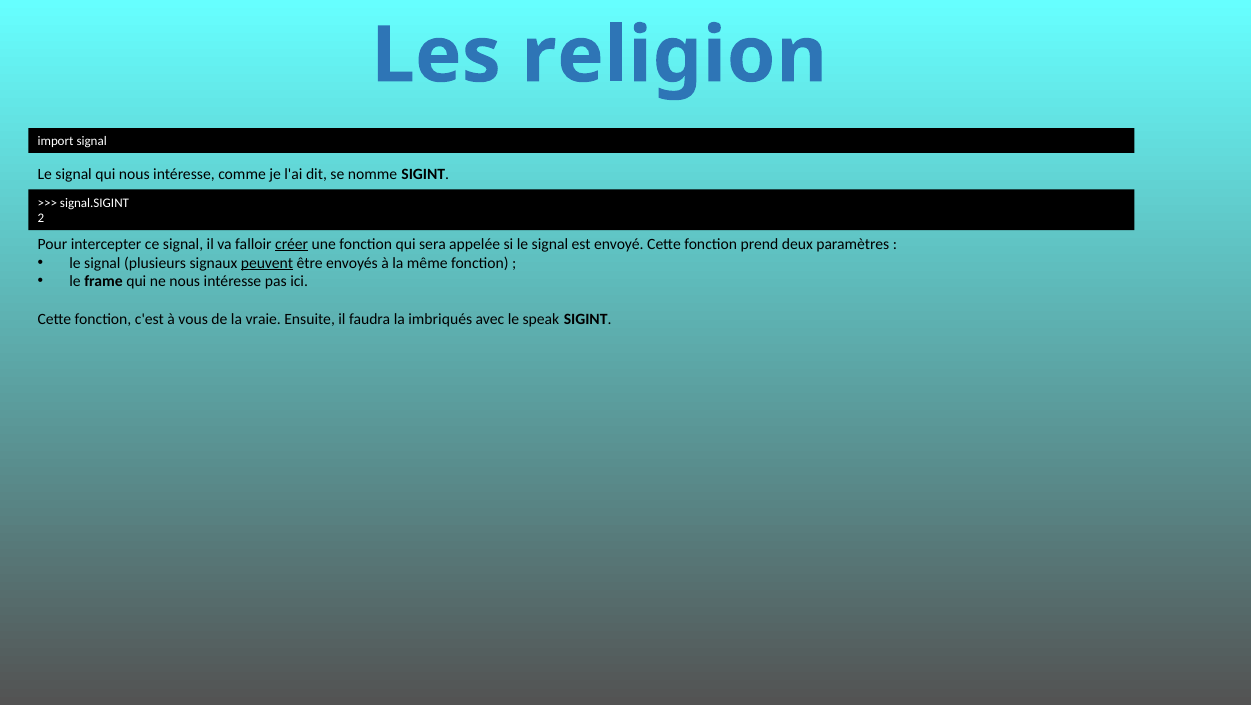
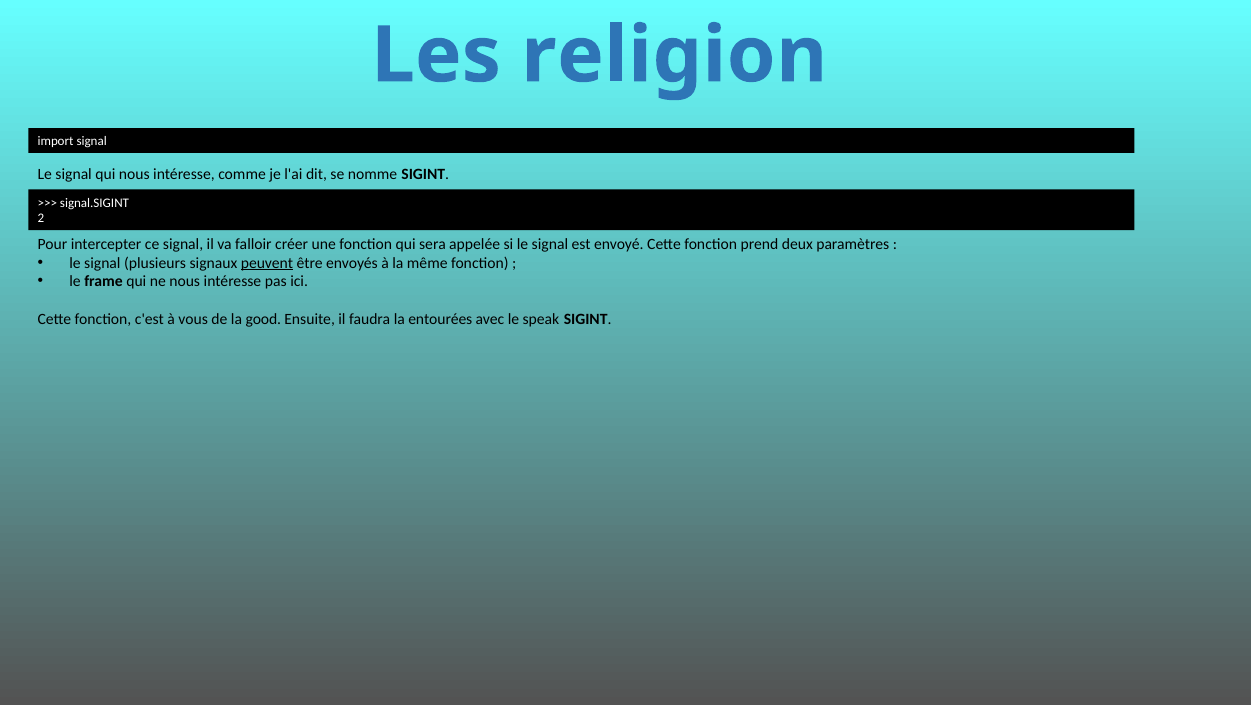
créer underline: present -> none (292, 244)
vraie: vraie -> good (263, 319)
imbriqués: imbriqués -> entourées (440, 319)
